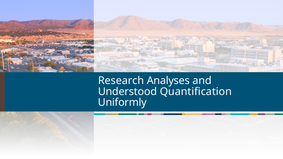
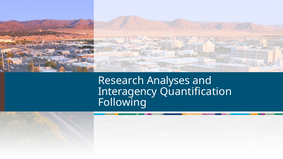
Understood: Understood -> Interagency (127, 92)
Uniformly: Uniformly -> Following (122, 103)
